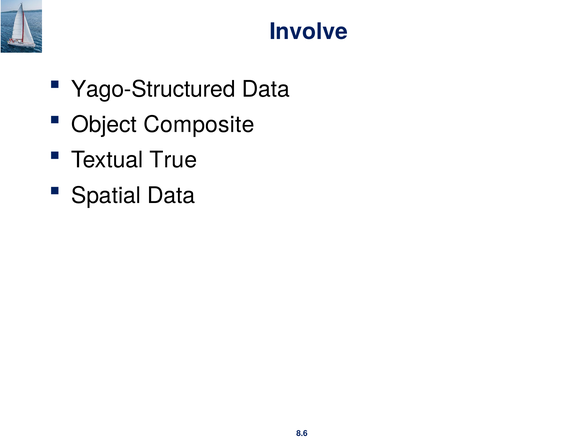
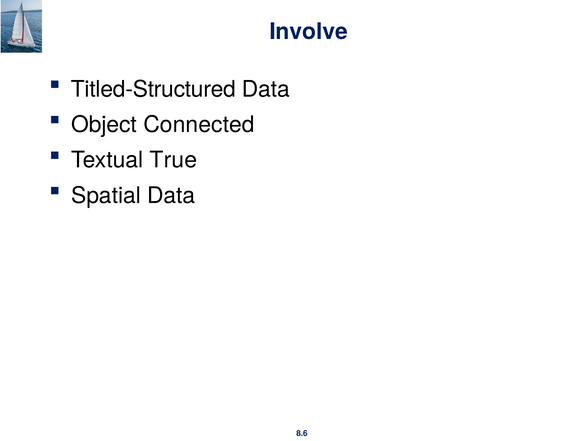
Yago-Structured: Yago-Structured -> Titled-Structured (153, 89)
Composite: Composite -> Connected (199, 124)
